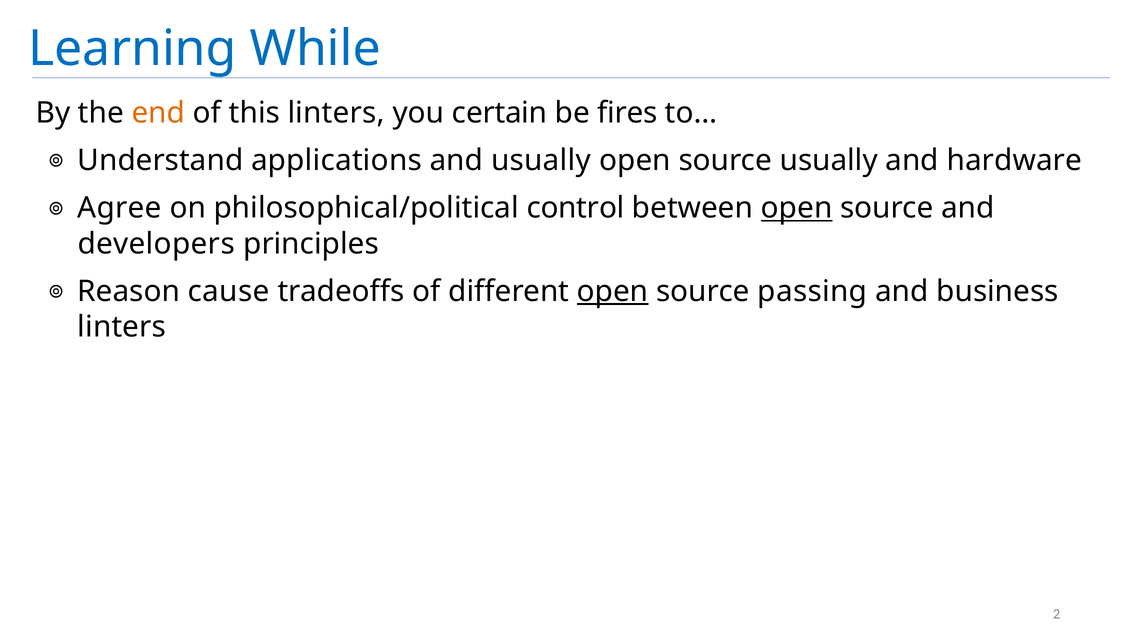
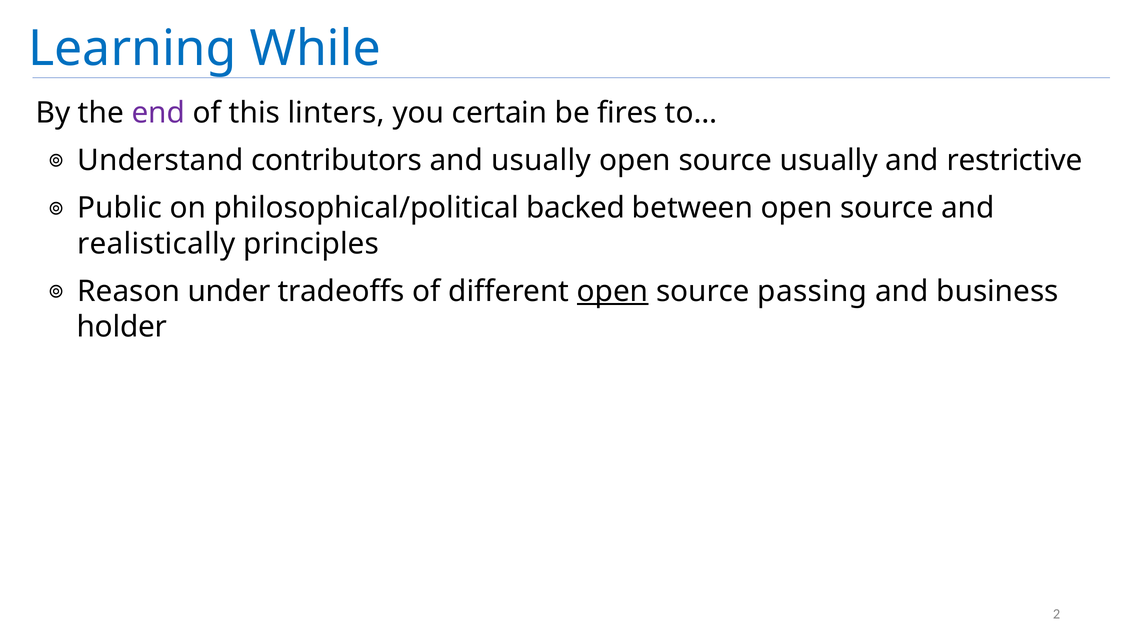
end colour: orange -> purple (158, 113)
applications: applications -> contributors (337, 160)
hardware: hardware -> restrictive (1015, 160)
Agree: Agree -> Public (120, 208)
control: control -> backed (576, 208)
open underline: present -> none (797, 208)
developers: developers -> realistically (156, 244)
cause: cause -> under (229, 291)
linters: linters -> holder (122, 327)
